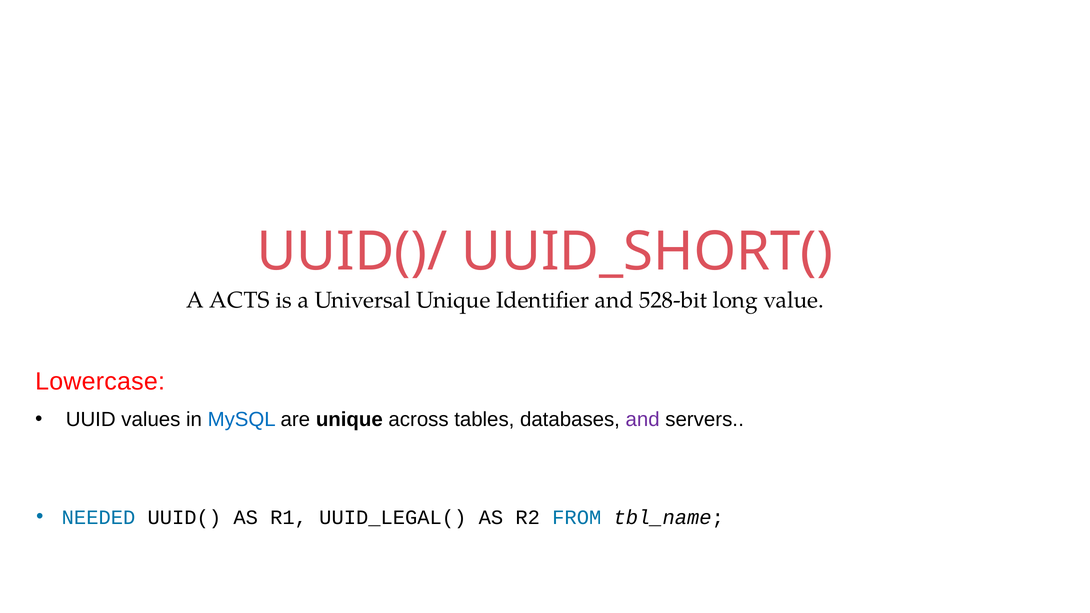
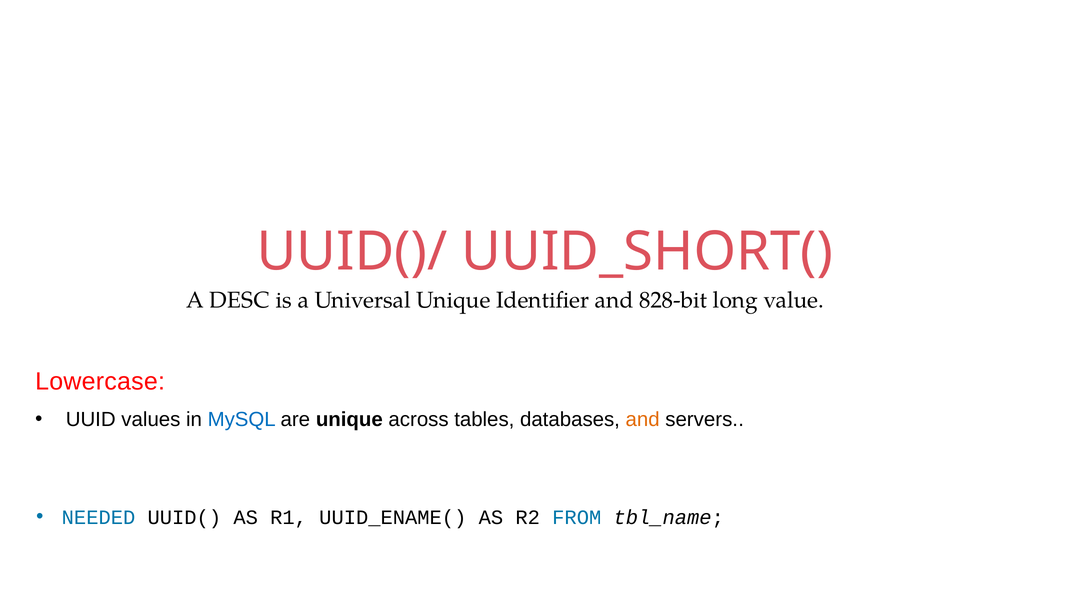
ACTS: ACTS -> DESC (240, 300)
528-bit: 528-bit -> 828-bit (673, 300)
and colour: purple -> orange (643, 420)
UUID_LEGAL(: UUID_LEGAL( -> UUID_ENAME( (393, 517)
